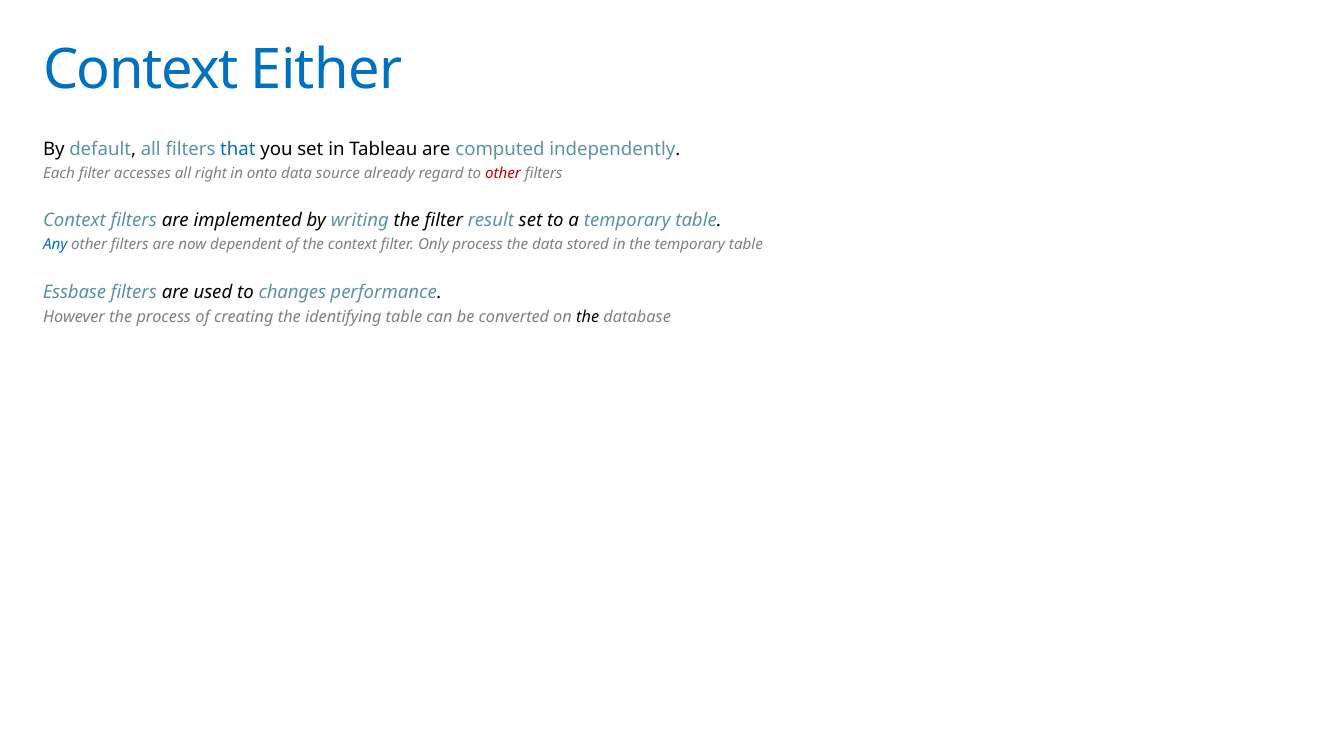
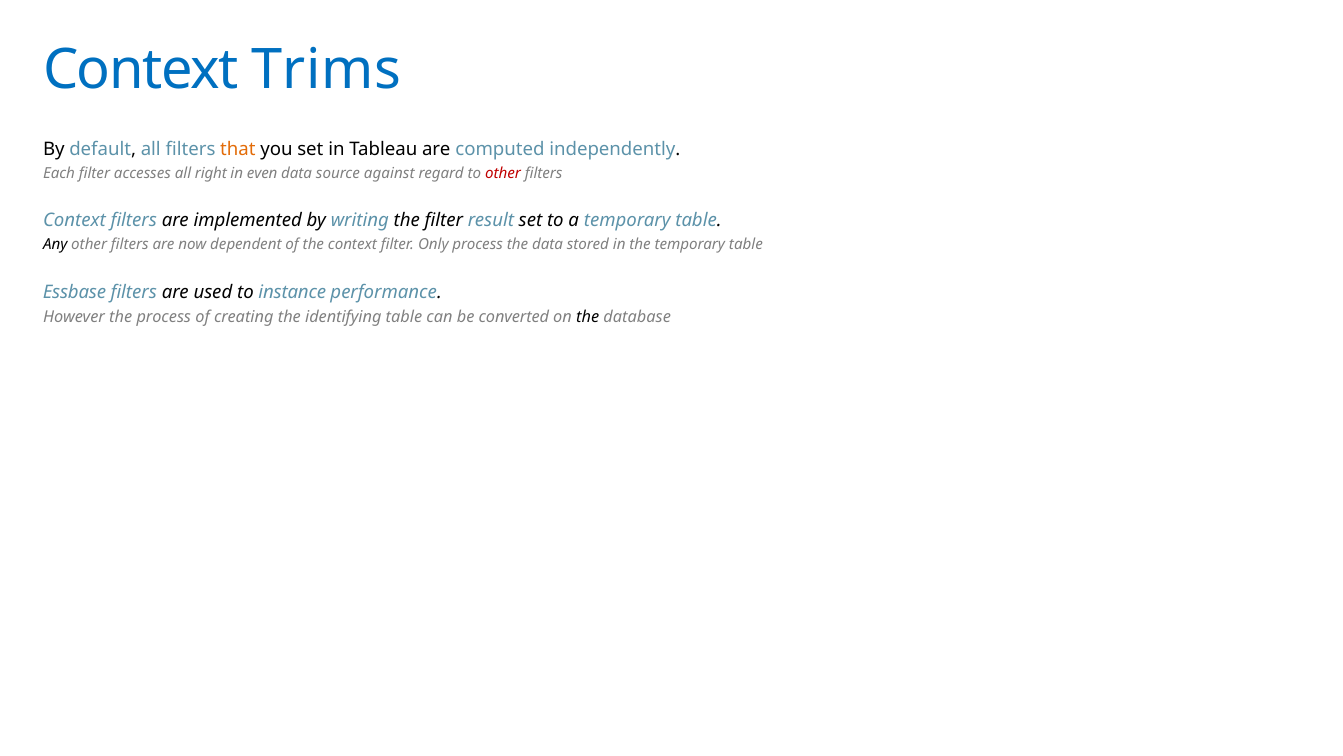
Either: Either -> Trims (326, 70)
that colour: blue -> orange (238, 149)
onto: onto -> even (262, 173)
already: already -> against (389, 173)
Any colour: blue -> black (55, 245)
changes: changes -> instance (292, 292)
